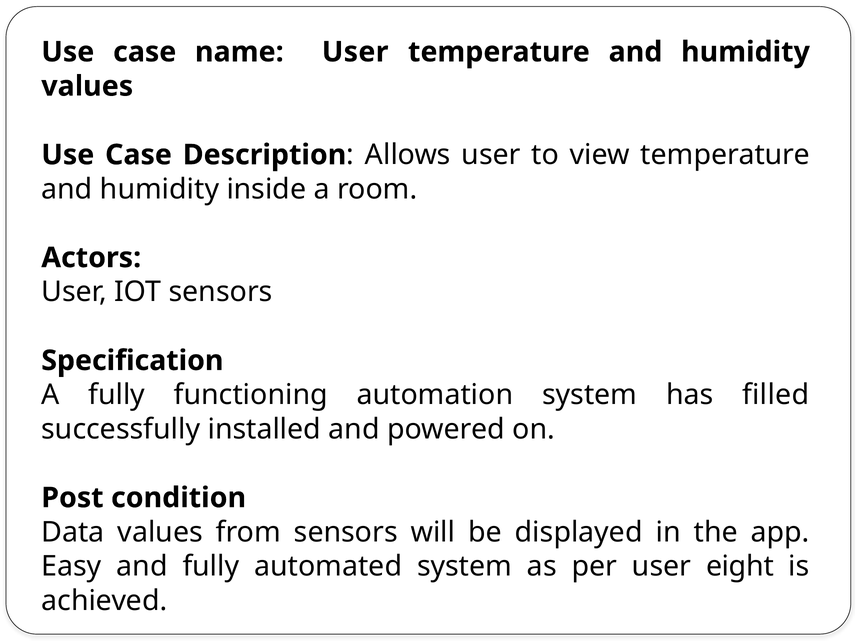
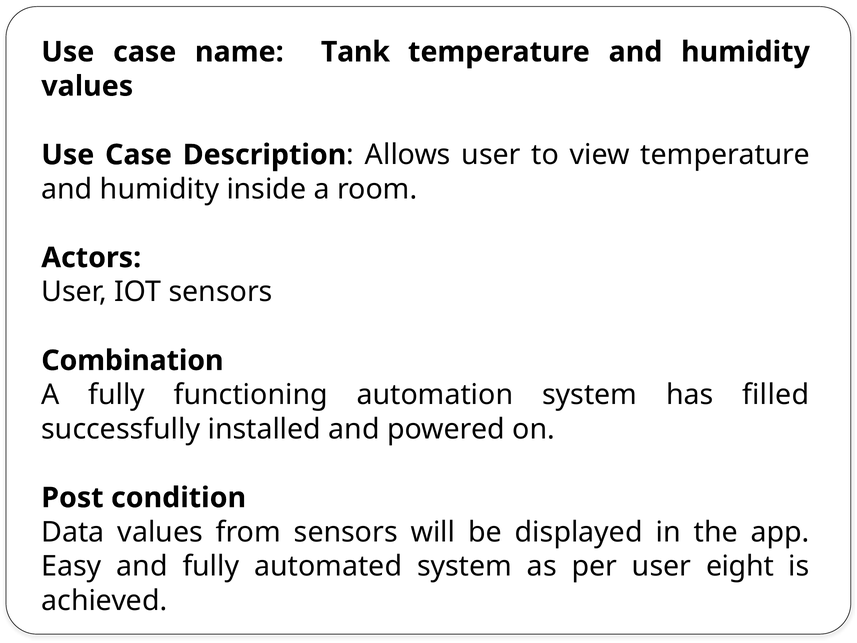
name User: User -> Tank (355, 52)
Specification: Specification -> Combination (132, 360)
